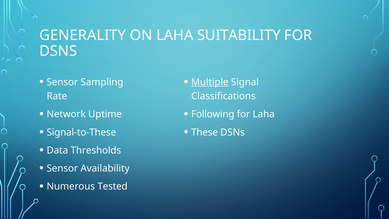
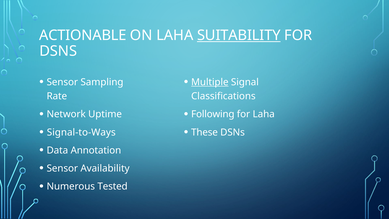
GENERALITY: GENERALITY -> ACTIONABLE (83, 35)
SUITABILITY underline: none -> present (239, 35)
Signal-to-These: Signal-to-These -> Signal-to-Ways (81, 132)
Thresholds: Thresholds -> Annotation (96, 150)
